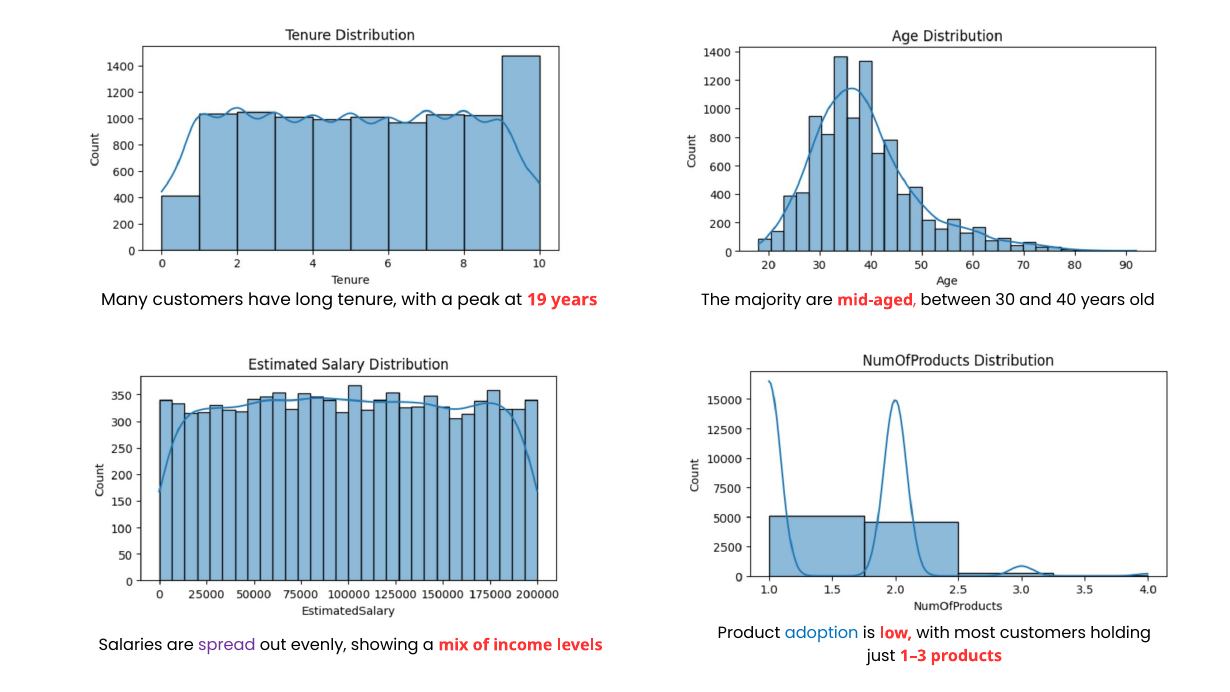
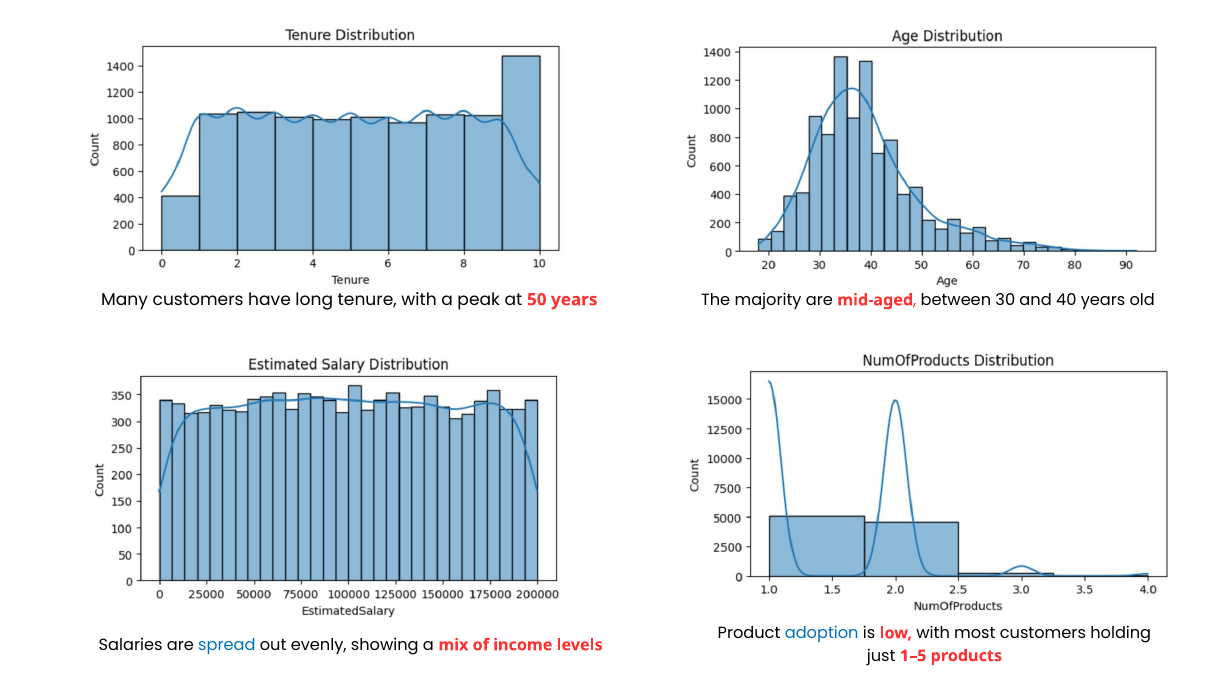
19: 19 -> 50 (537, 300)
spread colour: purple -> blue (227, 645)
1–3: 1–3 -> 1–5 (913, 656)
